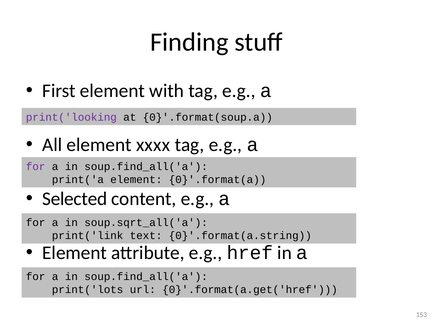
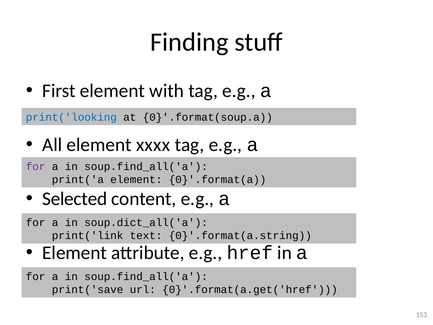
print('looking colour: purple -> blue (71, 117)
soup.sqrt_all('a: soup.sqrt_all('a -> soup.dict_all('a (146, 222)
print('lots: print('lots -> print('save (88, 289)
